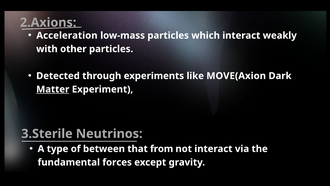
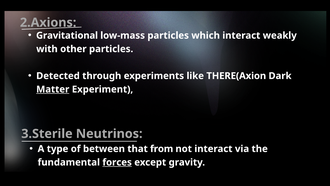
Acceleration: Acceleration -> Gravitational (67, 35)
MOVE(Axion: MOVE(Axion -> THERE(Axion (236, 76)
forces underline: none -> present (117, 162)
